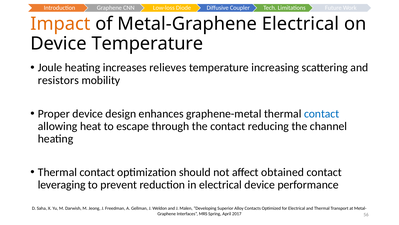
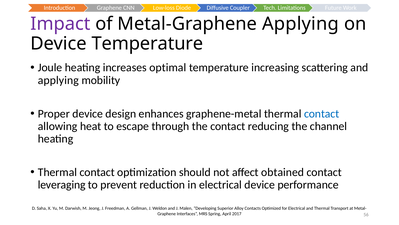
Impact colour: orange -> purple (61, 24)
Metal-Graphene Electrical: Electrical -> Applying (300, 24)
relieves: relieves -> optimal (168, 67)
resistors: resistors -> applying (58, 80)
